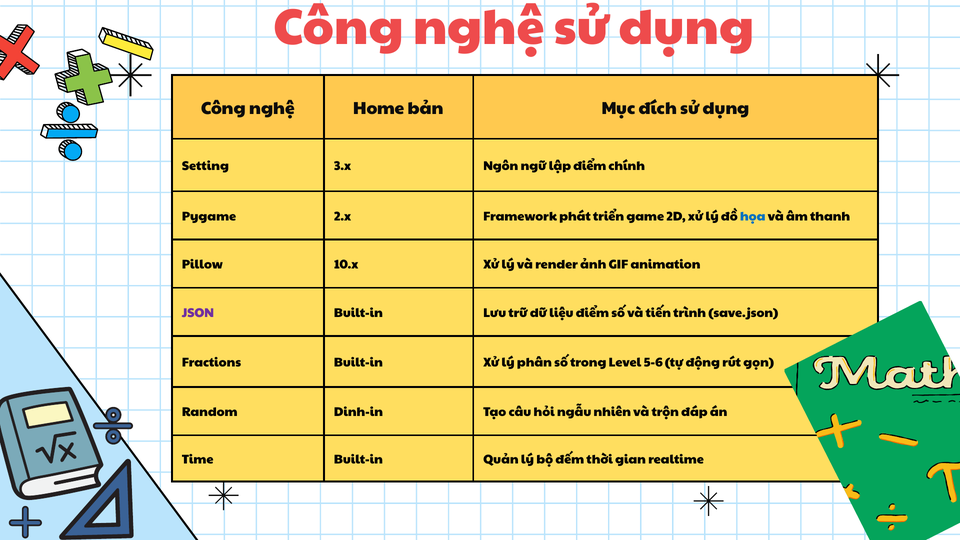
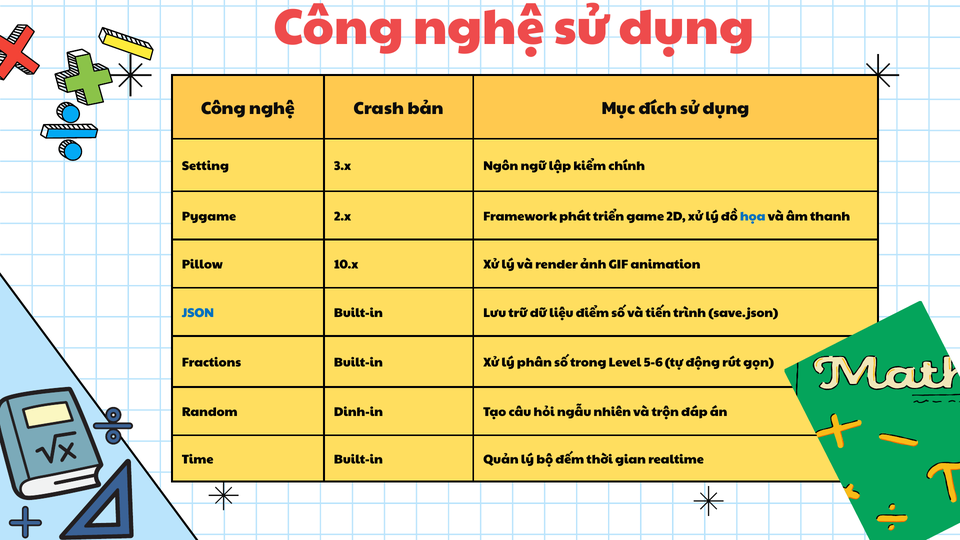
Home: Home -> Crash (379, 108)
lập điểm: điểm -> kiểm (590, 166)
JSON colour: purple -> blue (198, 313)
